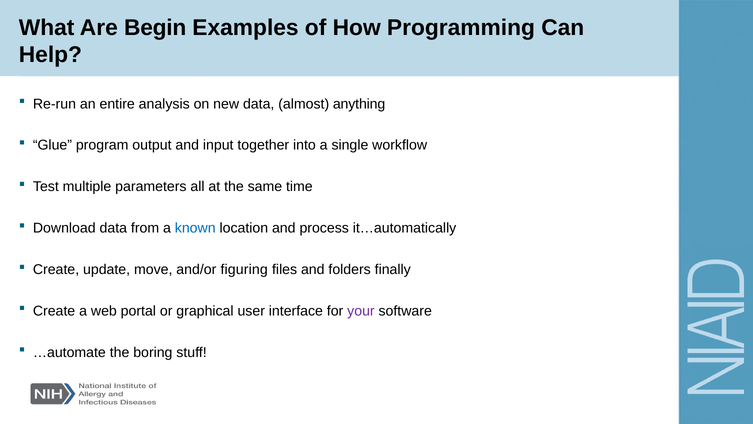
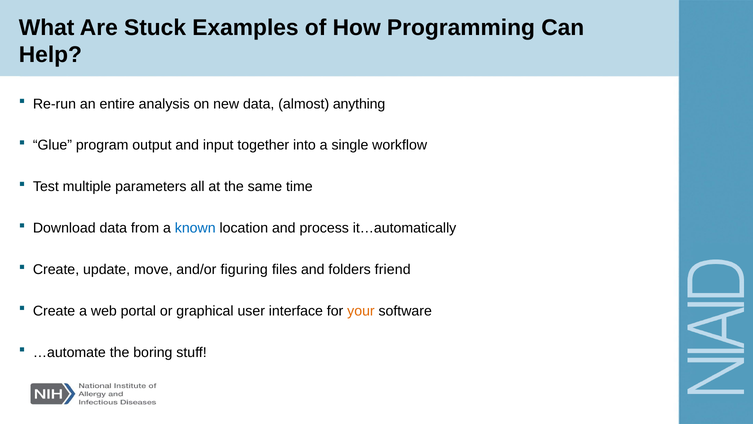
Begin: Begin -> Stuck (155, 28)
finally: finally -> friend (393, 269)
your colour: purple -> orange (361, 311)
